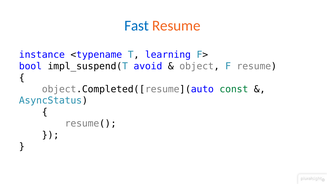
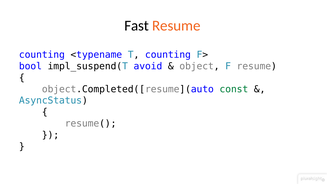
Fast colour: blue -> black (137, 26)
instance: instance -> counting (42, 55)
T learning: learning -> counting (168, 55)
